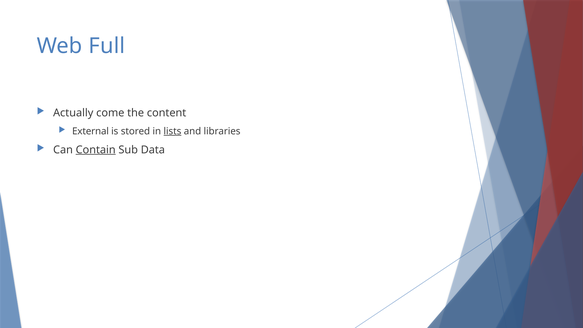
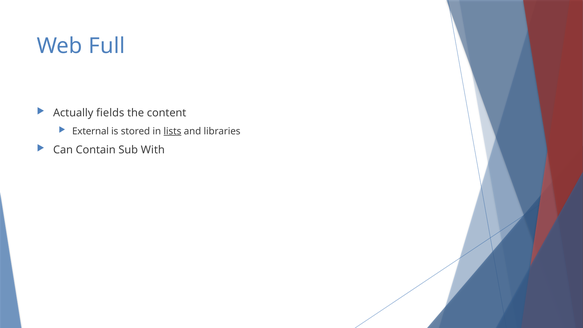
come: come -> fields (110, 113)
Contain underline: present -> none (96, 150)
Data: Data -> With (153, 150)
